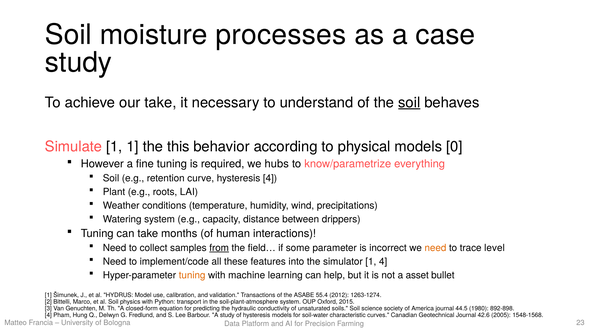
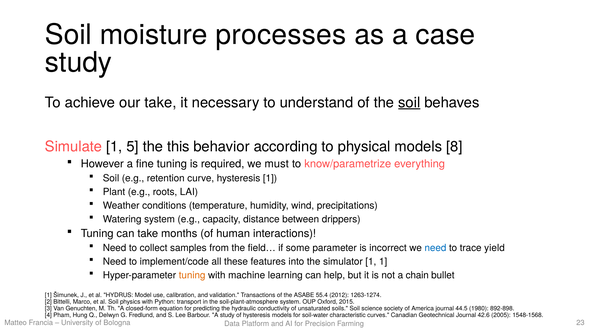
1 1: 1 -> 5 (133, 146)
0: 0 -> 8 (454, 146)
hubs: hubs -> must (277, 163)
hysteresis 4: 4 -> 1 (270, 178)
from underline: present -> none (219, 247)
need colour: orange -> blue (435, 247)
level: level -> yield (494, 247)
1 4: 4 -> 1 (383, 261)
asset: asset -> chain (417, 275)
